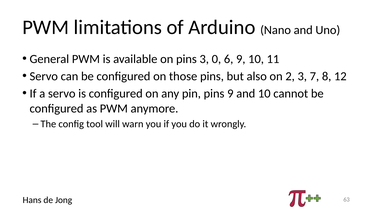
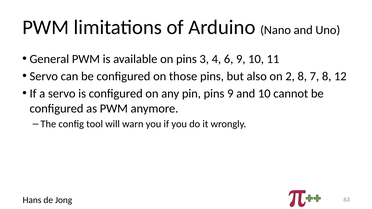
0: 0 -> 4 (216, 59)
2 3: 3 -> 8 (302, 76)
